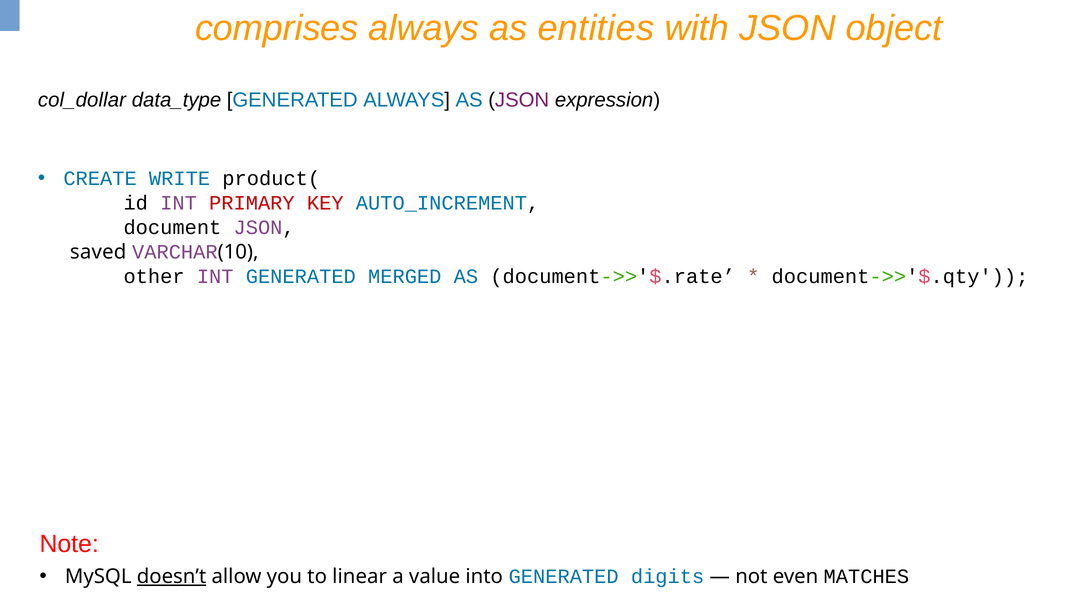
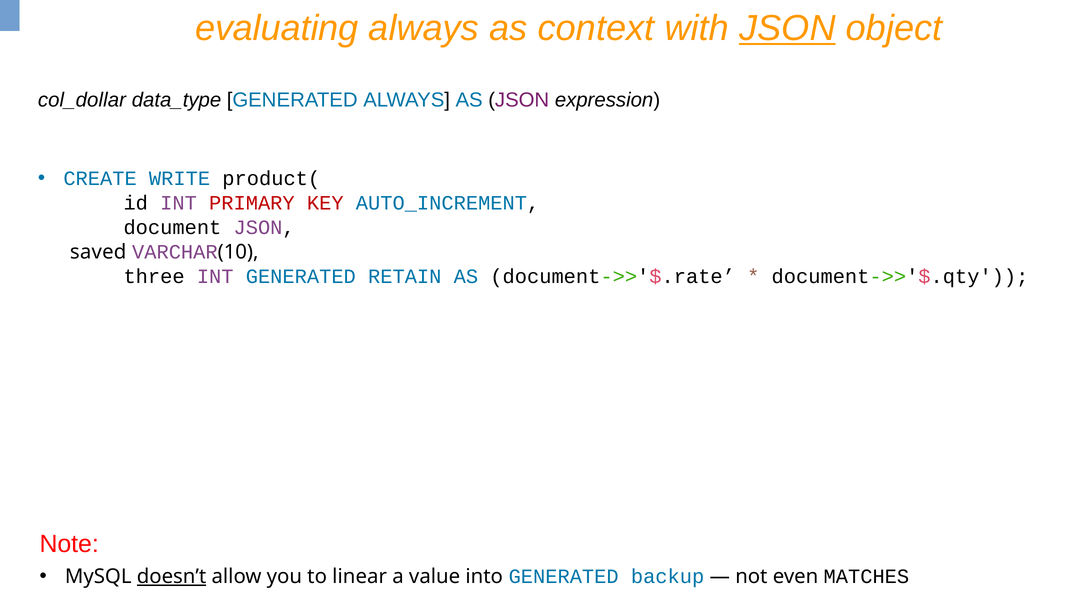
comprises: comprises -> evaluating (277, 28)
entities: entities -> context (596, 28)
JSON underline: none -> present (787, 28)
other: other -> three (154, 277)
MERGED: MERGED -> RETAIN (405, 277)
digits: digits -> backup (668, 577)
